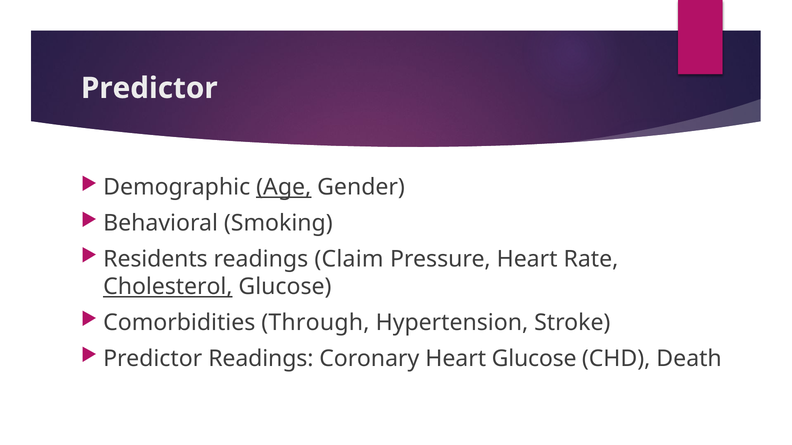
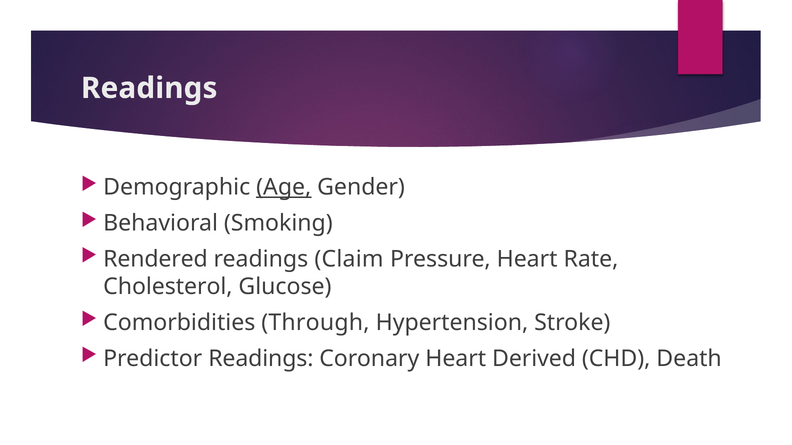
Predictor: Predictor -> Readings (149, 88)
Residents: Residents -> Rendered (155, 259)
Cholesterol underline: present -> none (168, 287)
Heart Glucose: Glucose -> Derived (534, 359)
